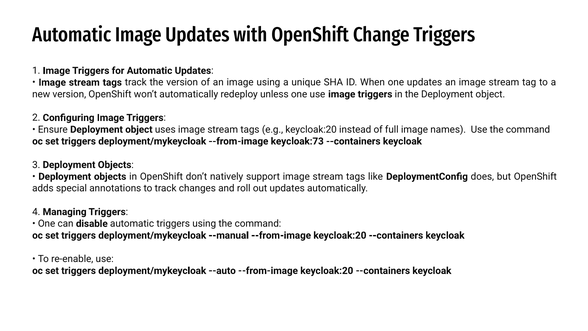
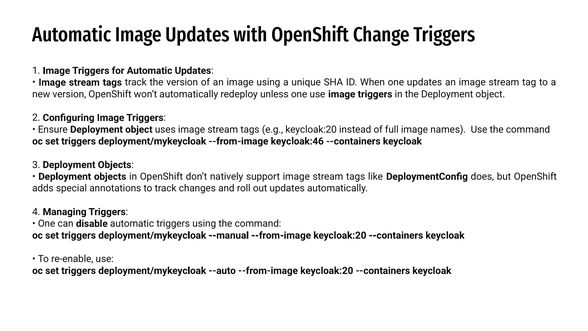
keycloak:73: keycloak:73 -> keycloak:46 (297, 141)
